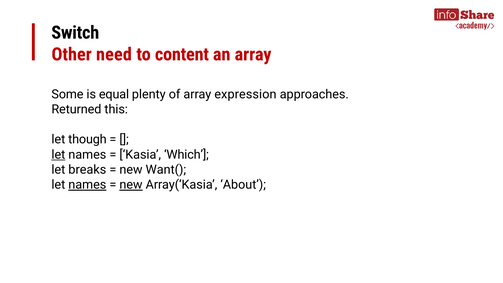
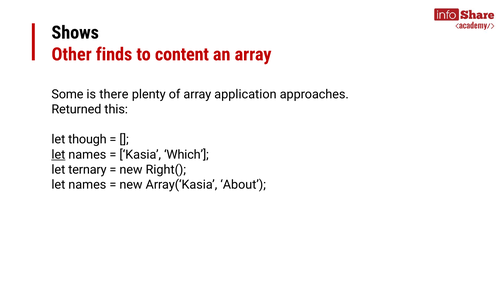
Switch: Switch -> Shows (75, 33)
need: need -> finds (114, 54)
equal: equal -> there (114, 94)
expression: expression -> application (245, 94)
breaks: breaks -> ternary (87, 170)
Want(: Want( -> Right( (166, 170)
names underline: present -> none (87, 185)
new underline: present -> none (131, 185)
